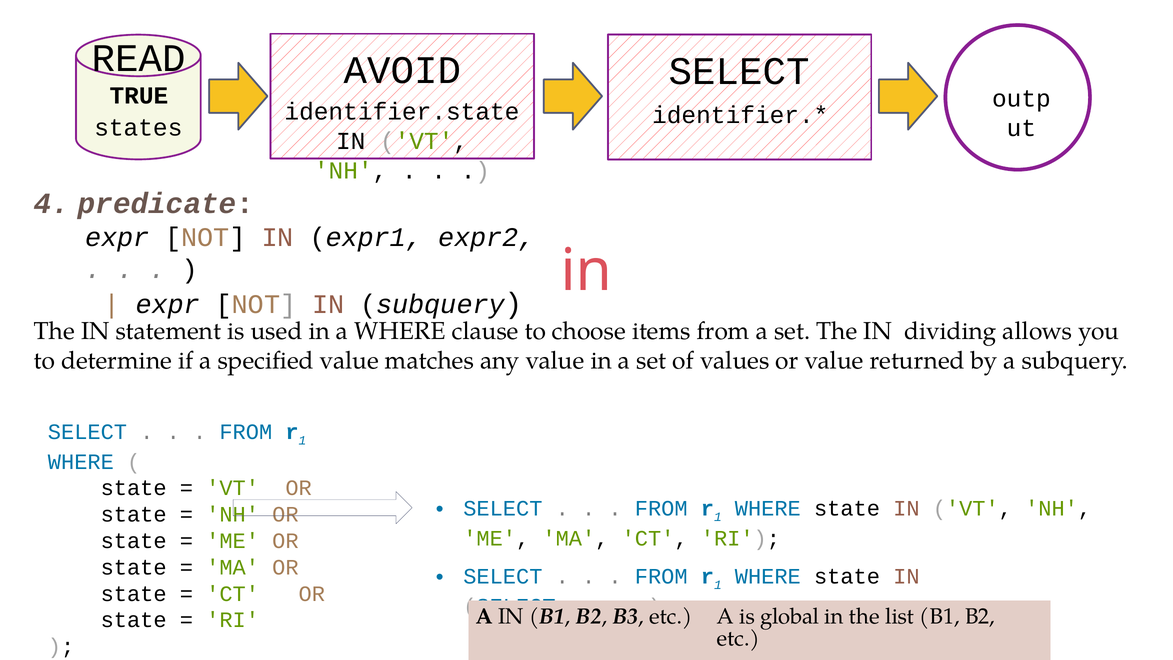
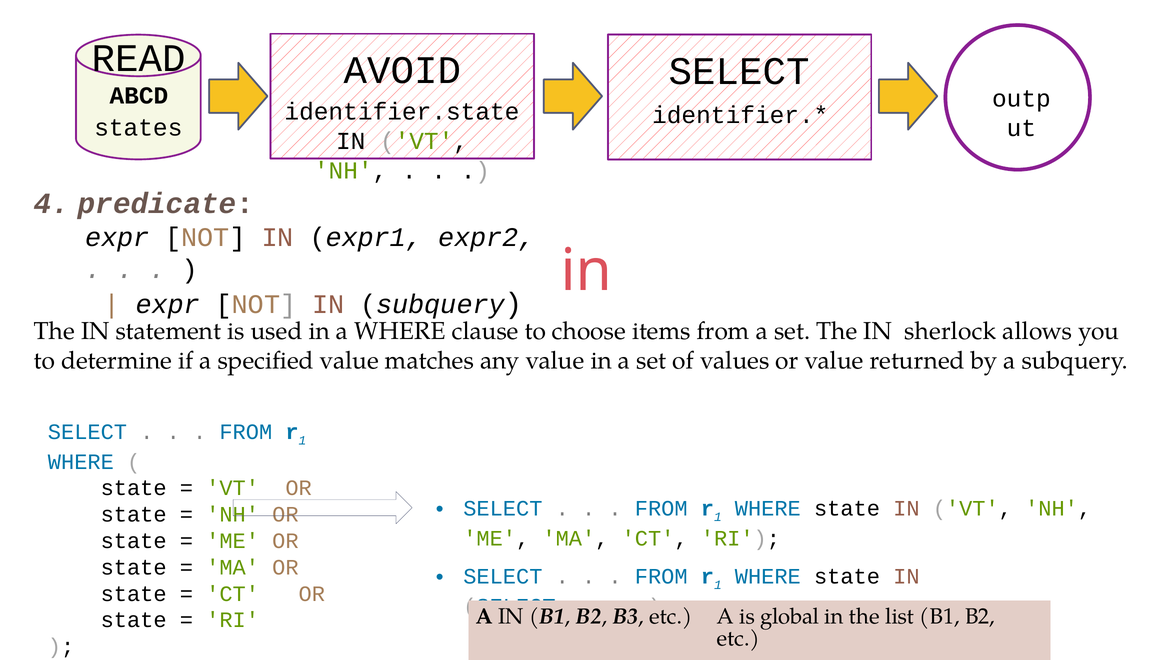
TRUE: TRUE -> ABCD (139, 96)
dividing: dividing -> sherlock (950, 331)
